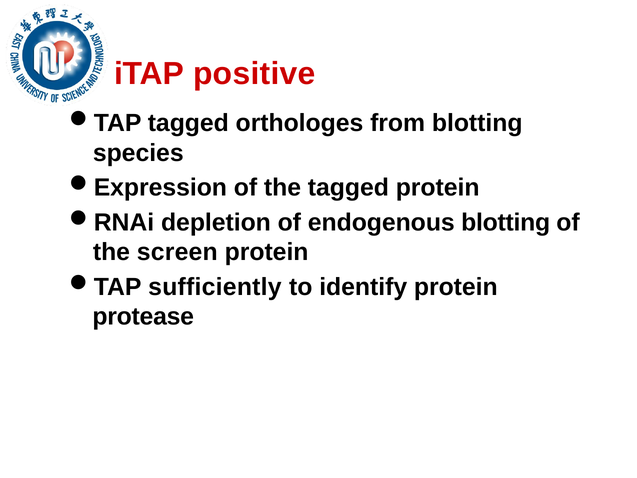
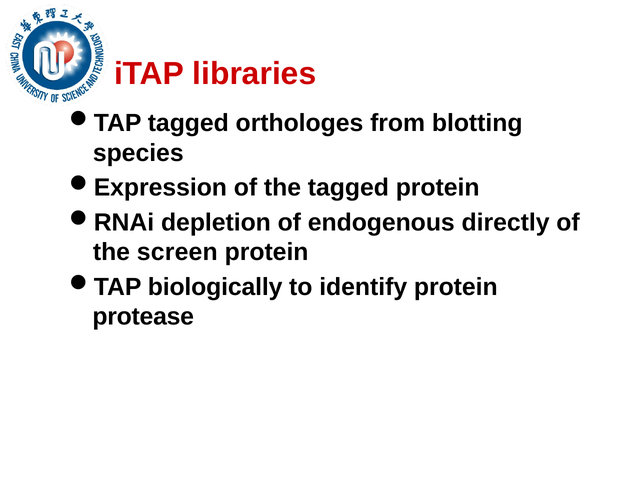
positive: positive -> libraries (254, 74)
endogenous blotting: blotting -> directly (506, 222)
sufficiently: sufficiently -> biologically (215, 287)
